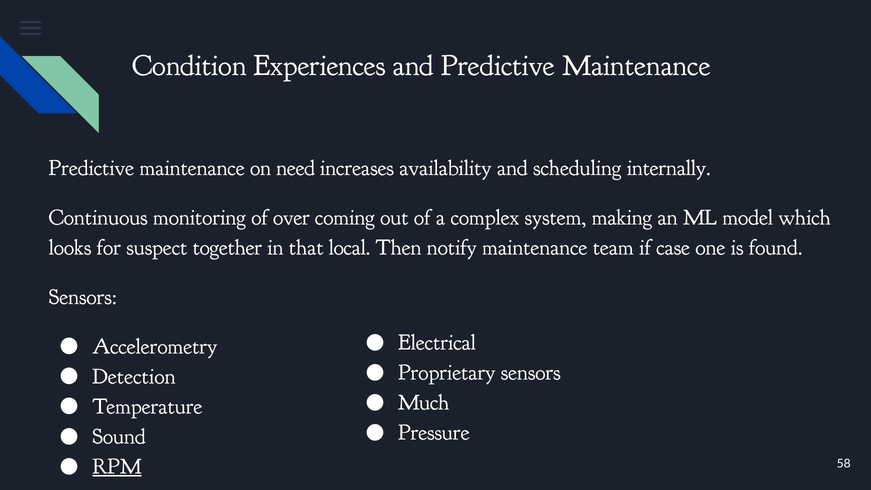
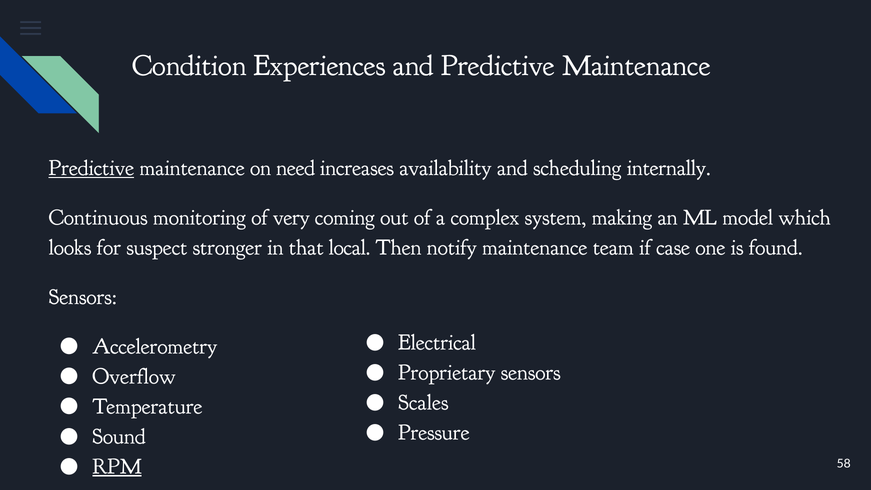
Predictive underline: none -> present (91, 168)
over: over -> very (291, 217)
together: together -> stronger (227, 248)
Detection: Detection -> Overflow (134, 376)
Much: Much -> Scales (423, 403)
